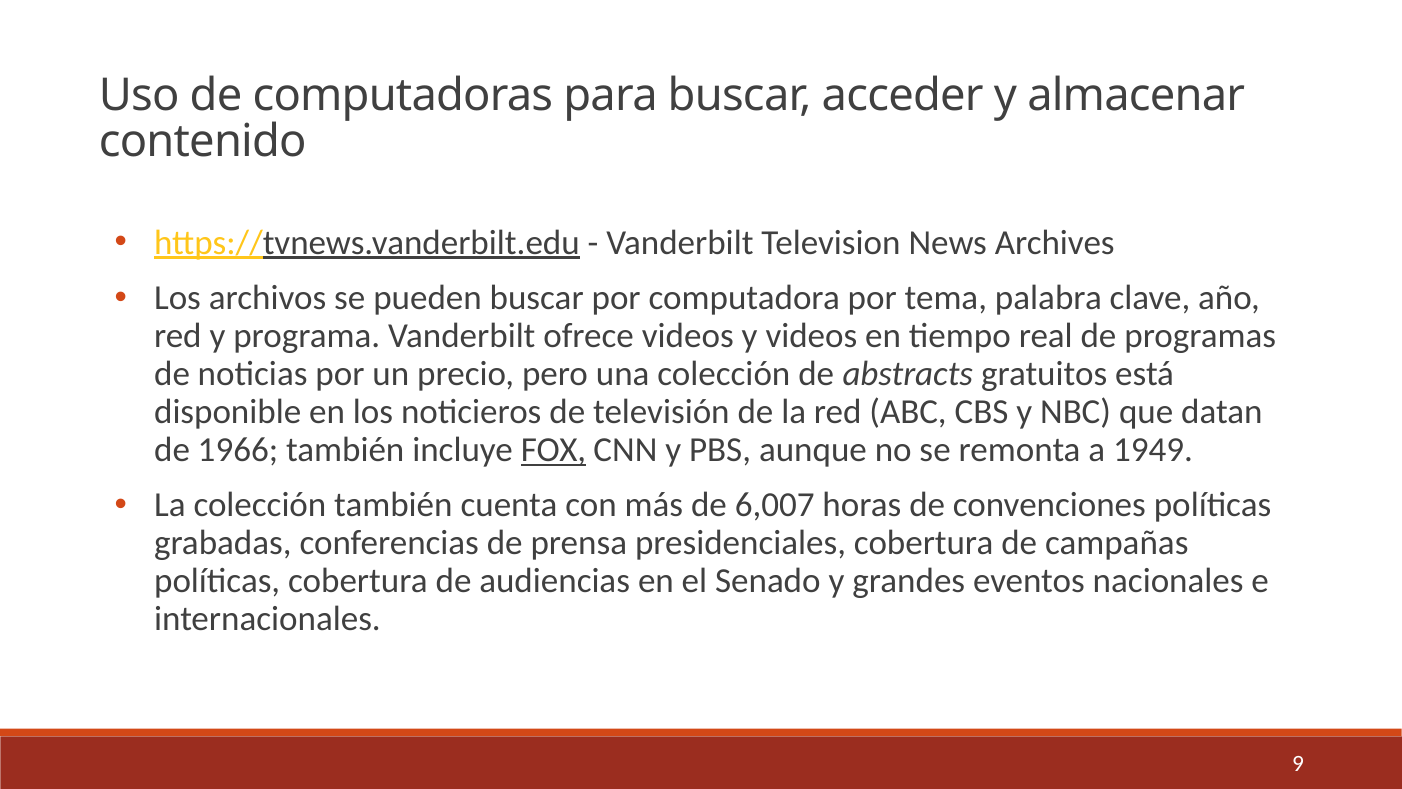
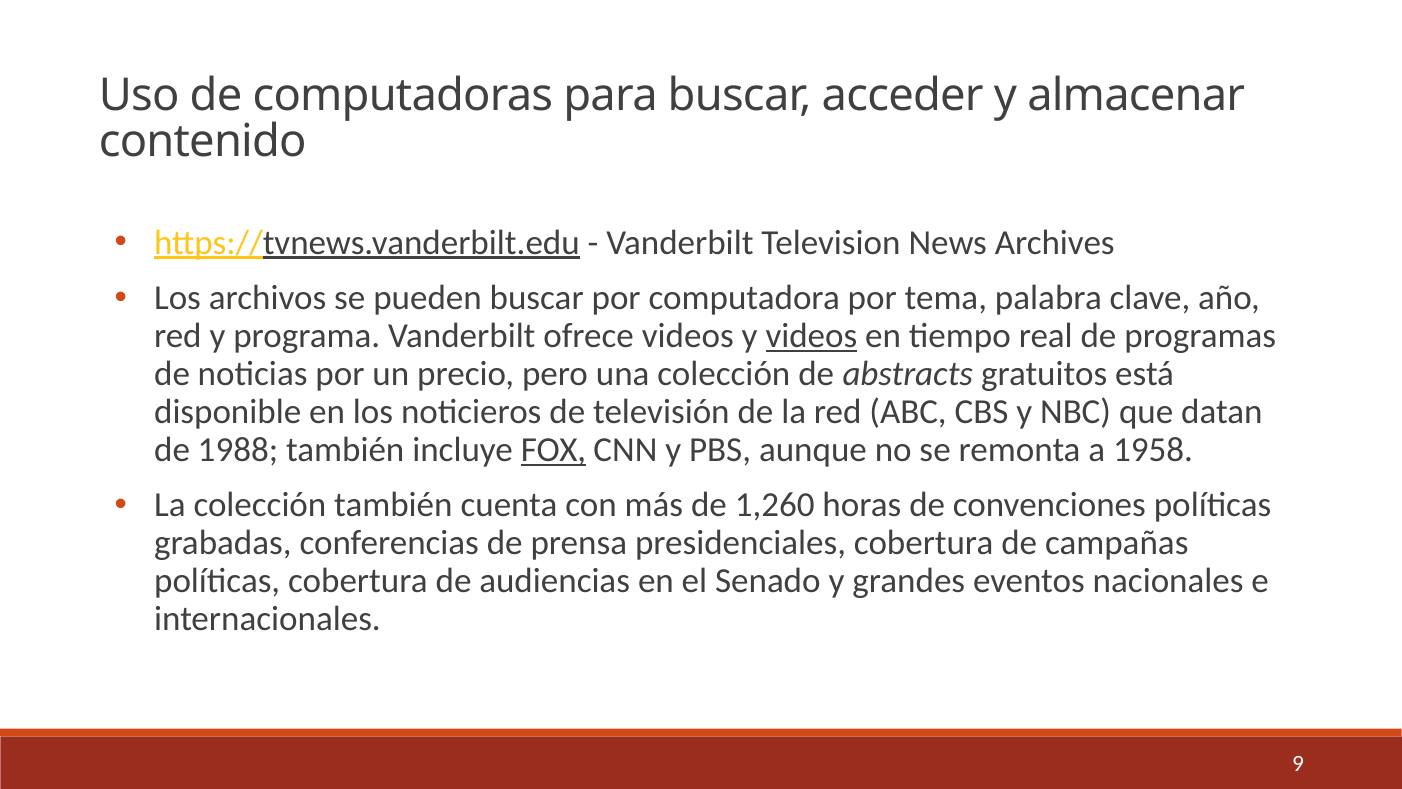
videos underline: none -> present (811, 336)
1966: 1966 -> 1988 (238, 450)
1949: 1949 -> 1958 (1153, 450)
6,007: 6,007 -> 1,260 (775, 505)
